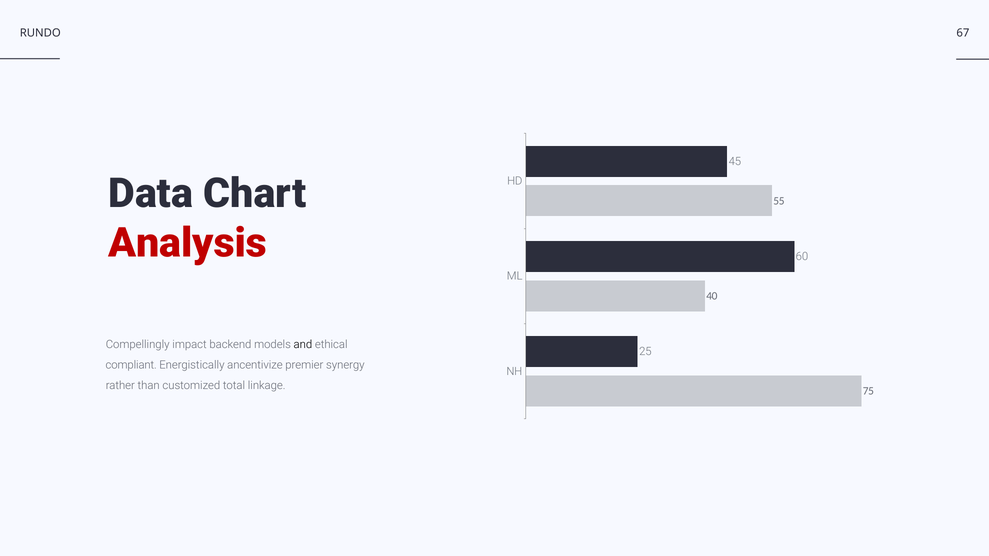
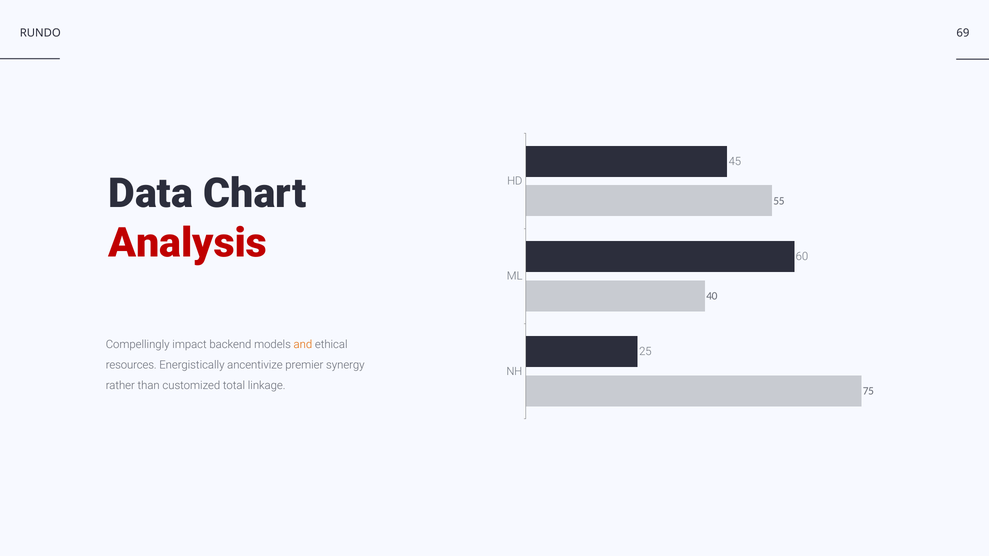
67: 67 -> 69 (963, 33)
and colour: black -> orange (303, 345)
compliant: compliant -> resources (131, 365)
